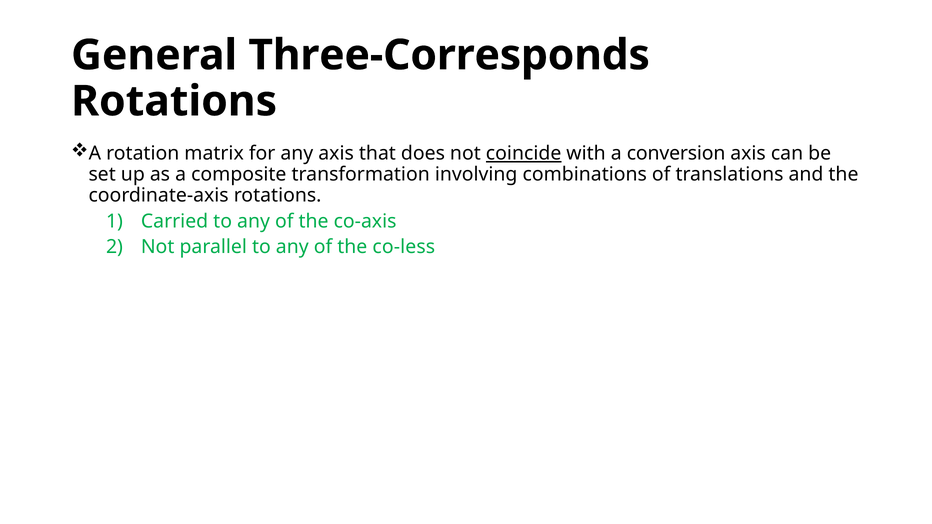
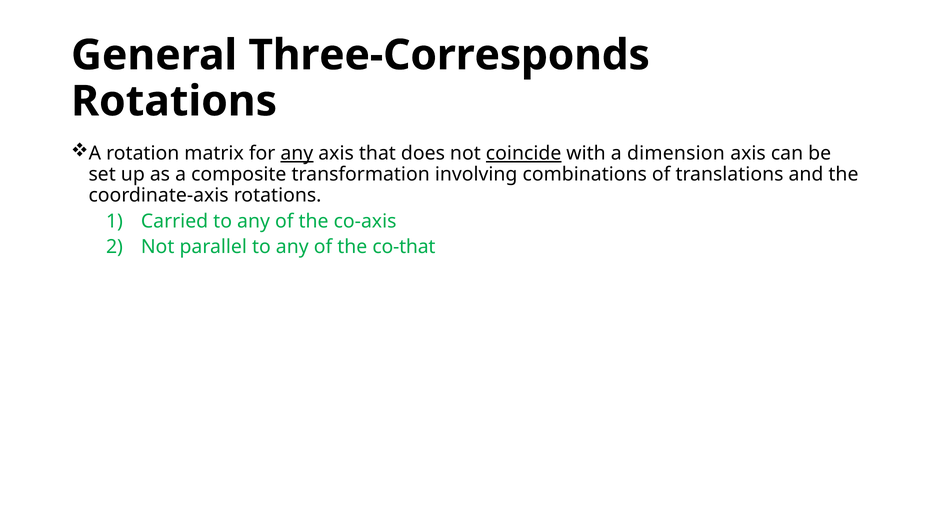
any underline: none -> present (297, 153)
conversion: conversion -> dimension (676, 153)
co-less: co-less -> co-that (404, 247)
